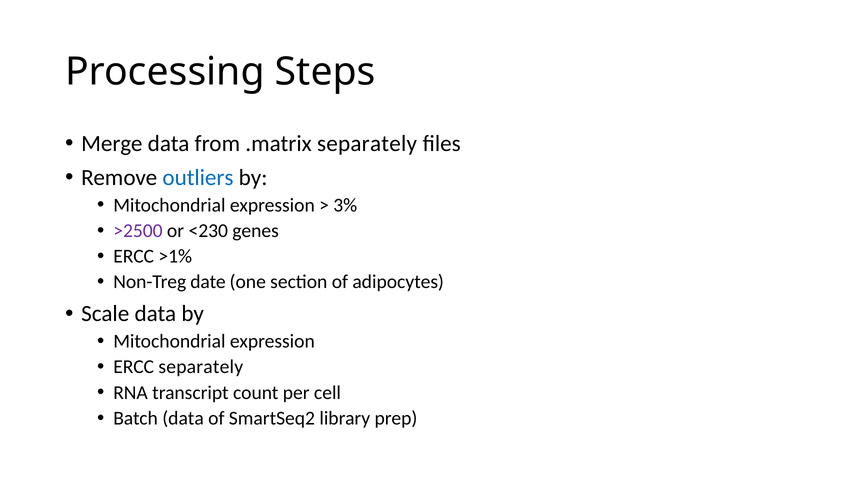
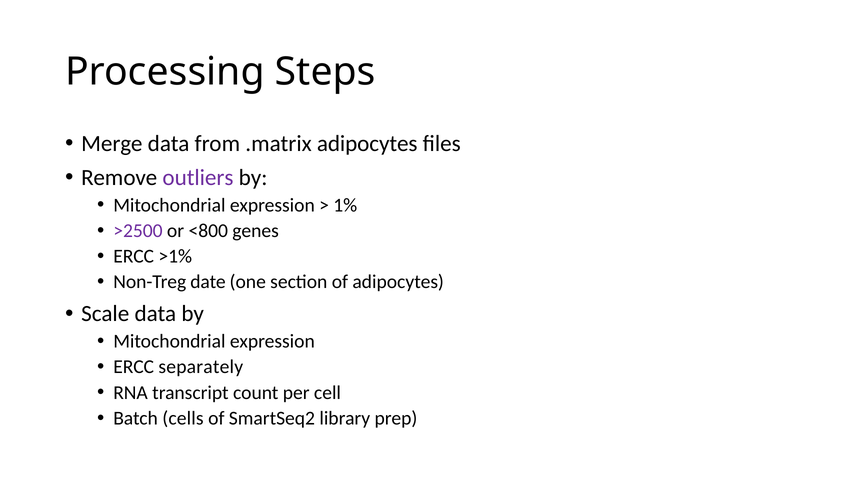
.matrix separately: separately -> adipocytes (367, 144)
outliers colour: blue -> purple (198, 177)
3%: 3% -> 1% (345, 205)
<230: <230 -> <800 (208, 231)
Batch data: data -> cells (183, 418)
